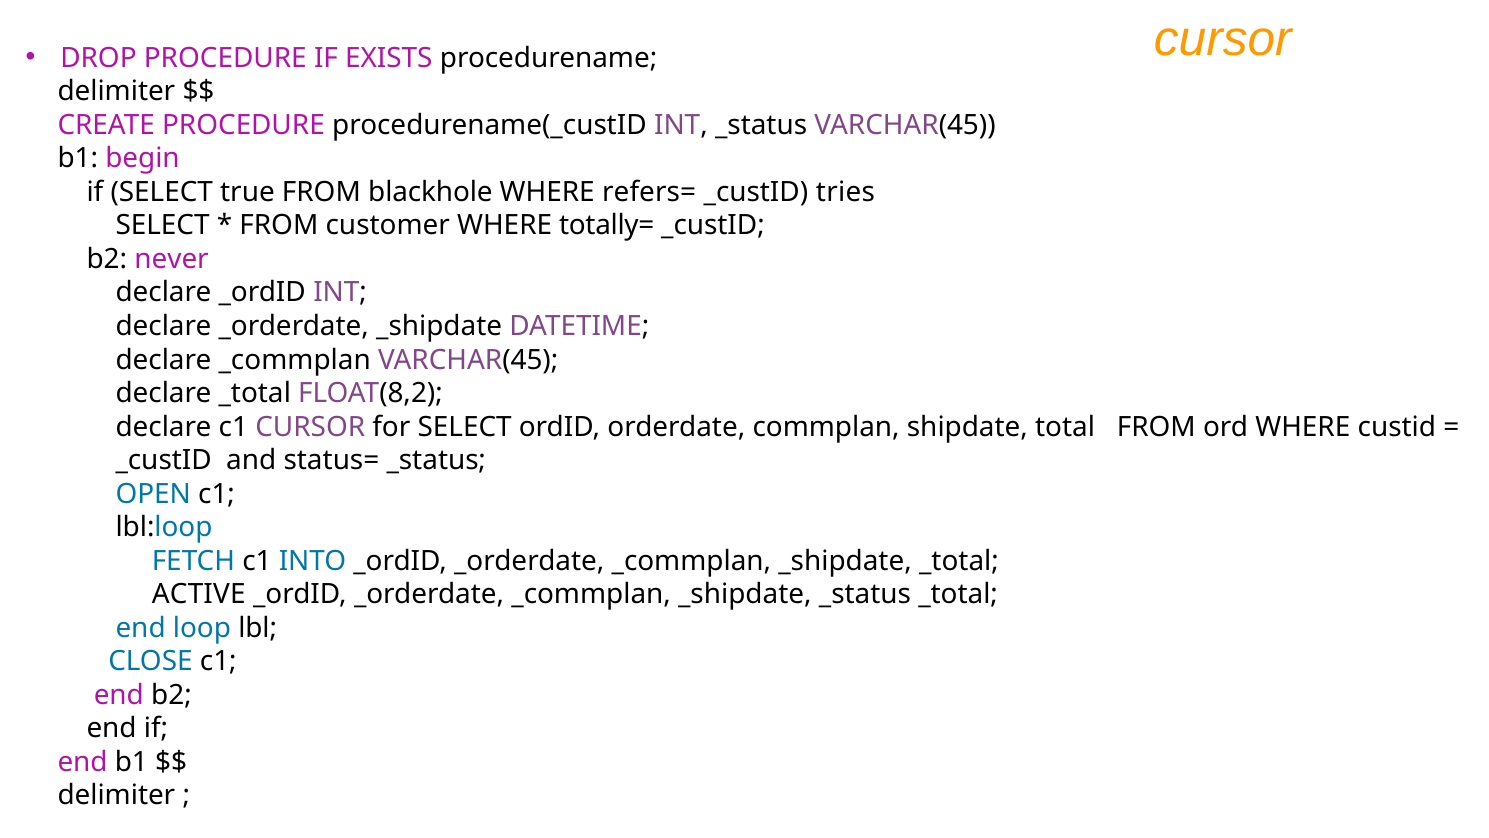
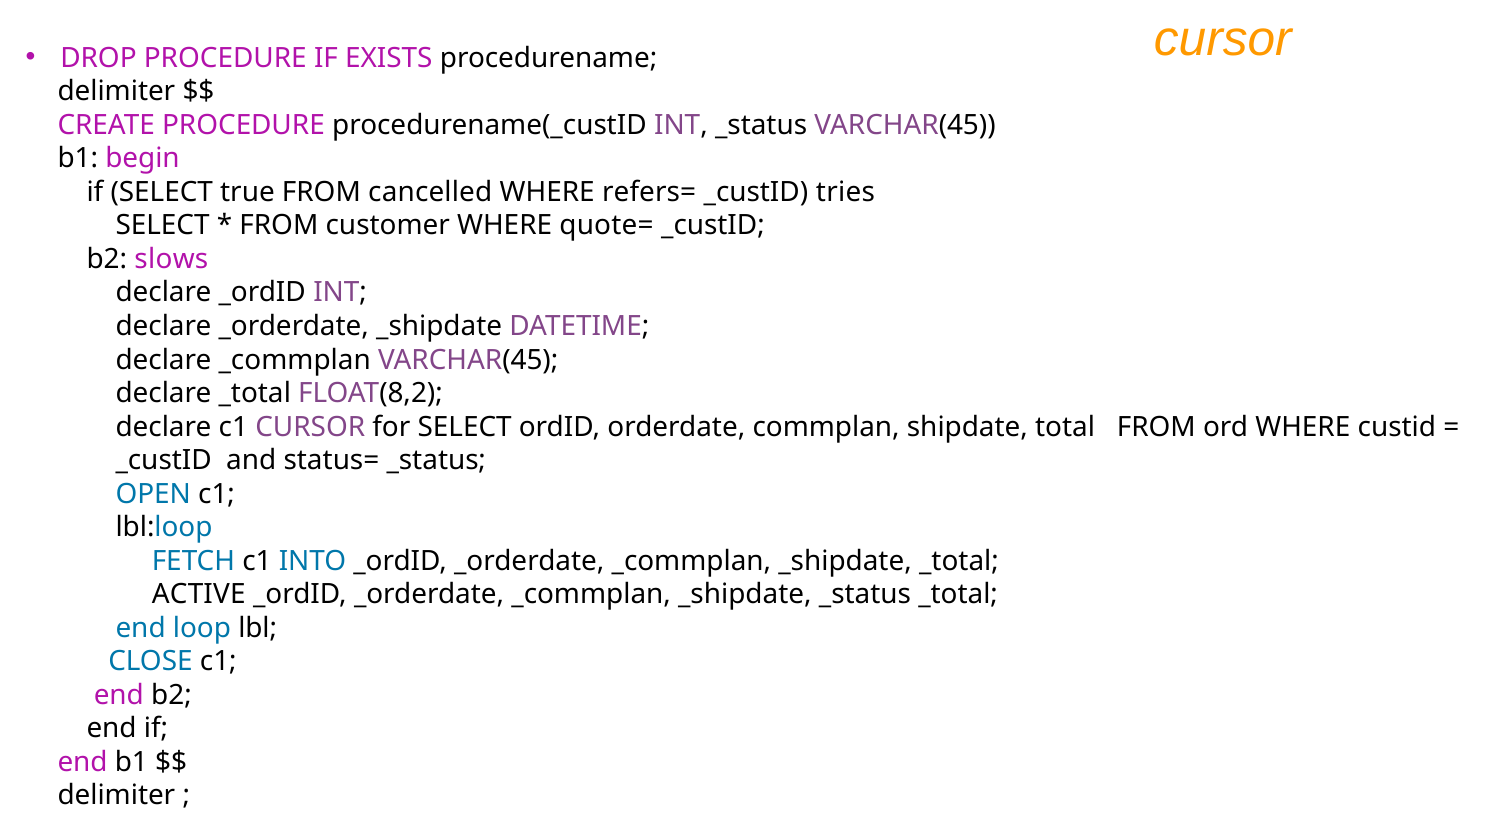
blackhole: blackhole -> cancelled (430, 192)
totally=: totally= -> quote= (606, 226)
never: never -> slows (171, 259)
